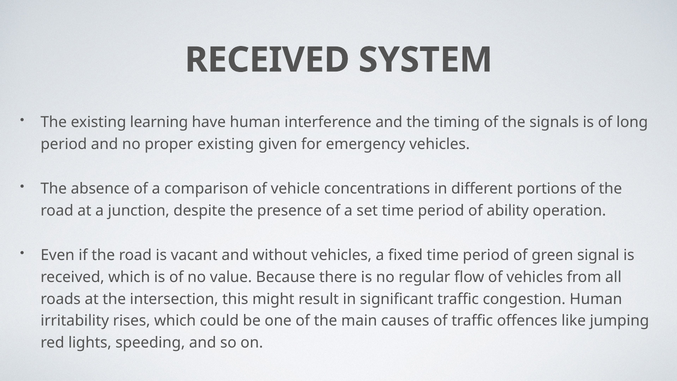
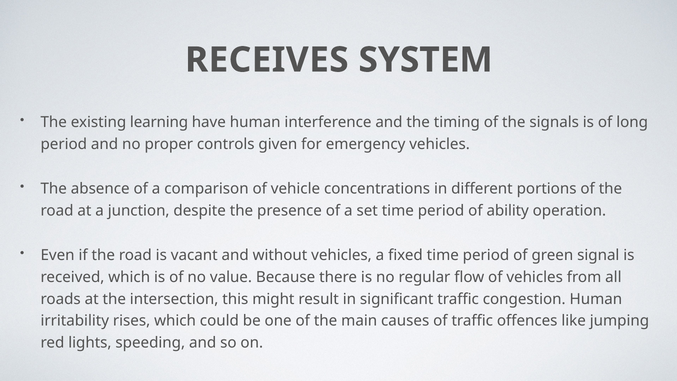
RECEIVED: RECEIVED -> RECEIVES (267, 60)
proper existing: existing -> controls (226, 144)
